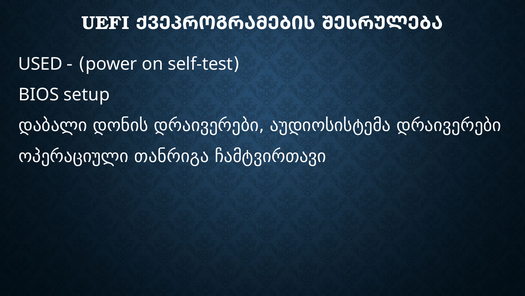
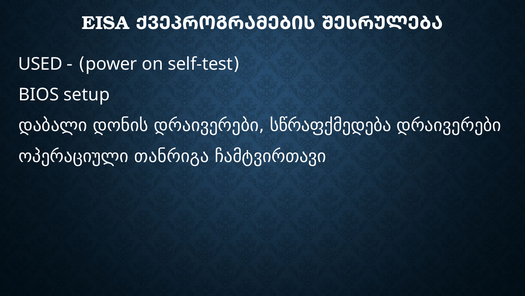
UEFI: UEFI -> EISA (105, 23)
აუდიოსისტემა: აუდიოსისტემა -> სწრაფქმედება (330, 125)
